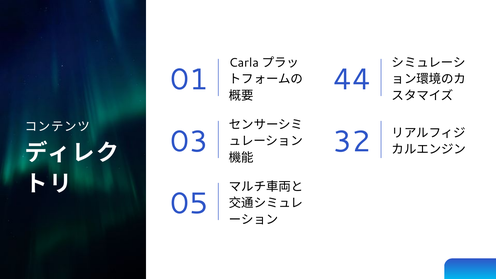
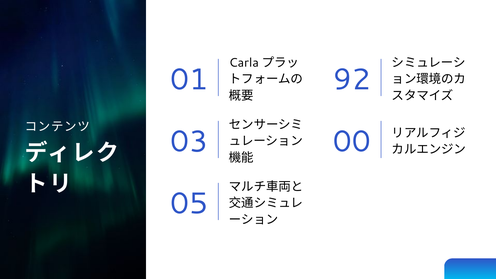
44: 44 -> 92 (352, 80)
32: 32 -> 00 (352, 142)
